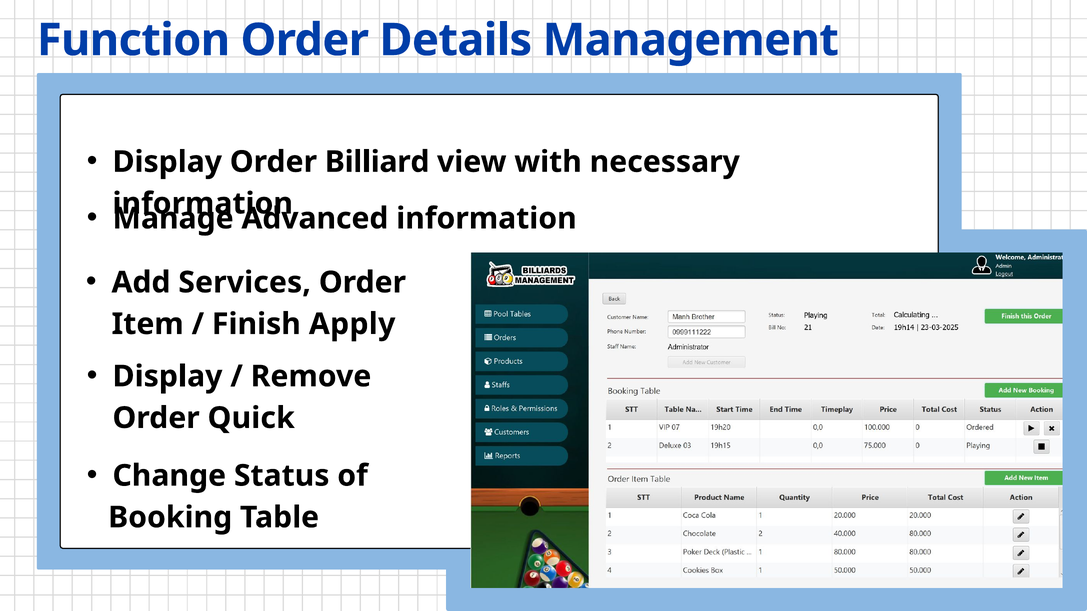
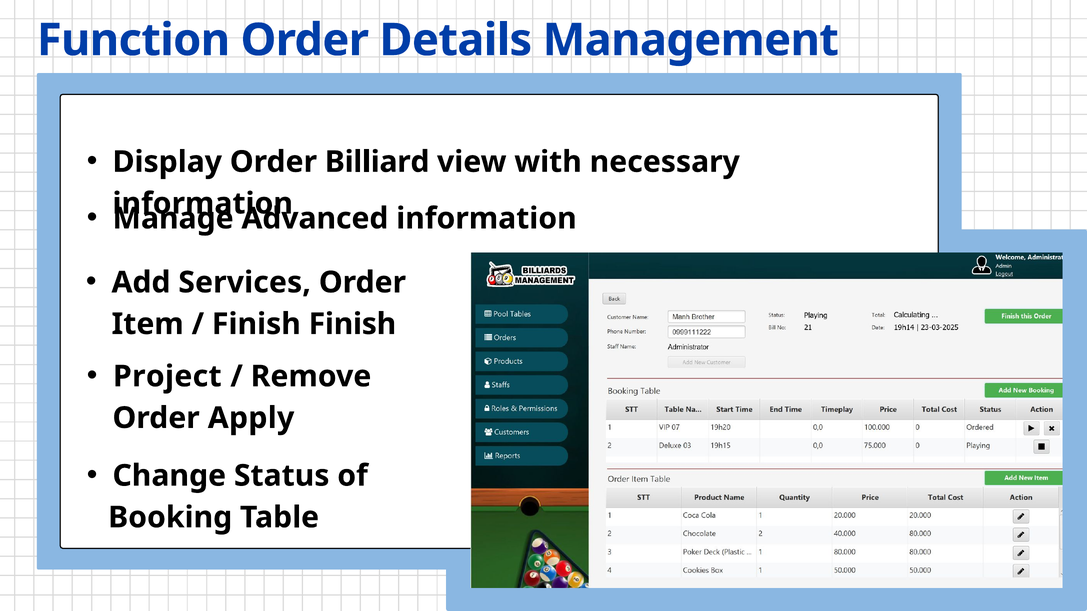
Finish Apply: Apply -> Finish (352, 324)
Display: Display -> Project (167, 377)
Quick: Quick -> Apply (251, 418)
